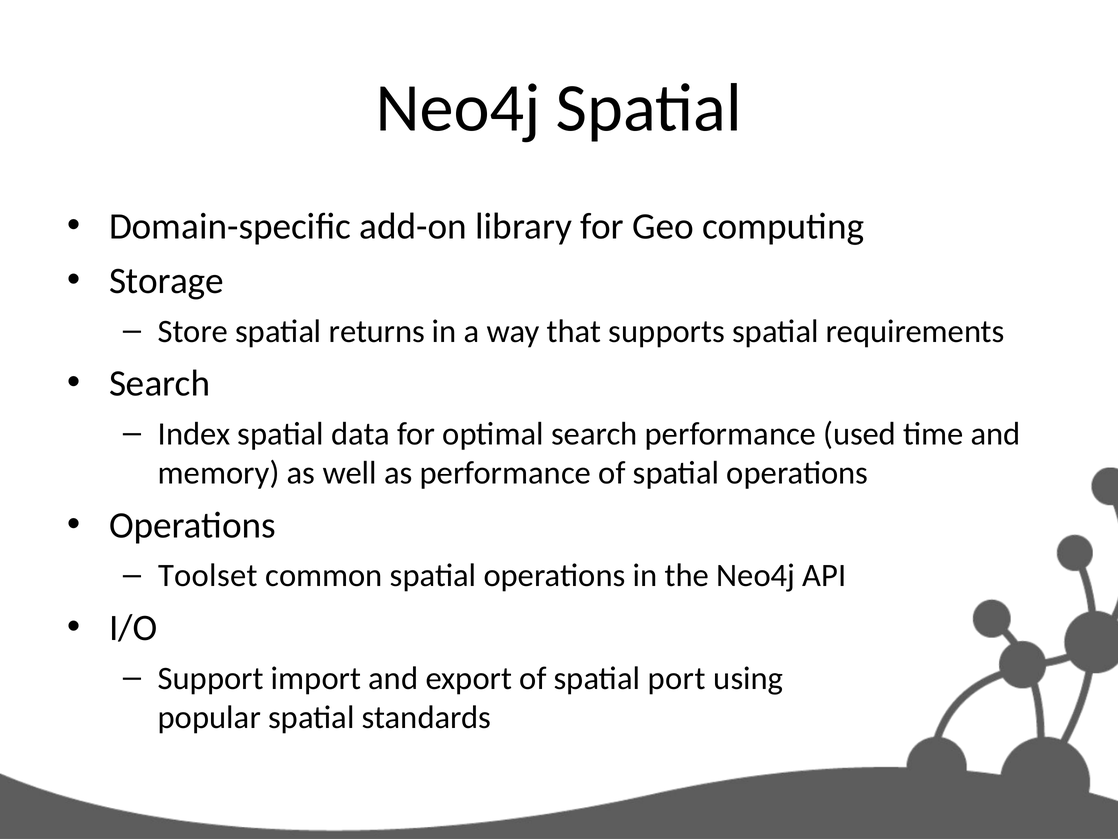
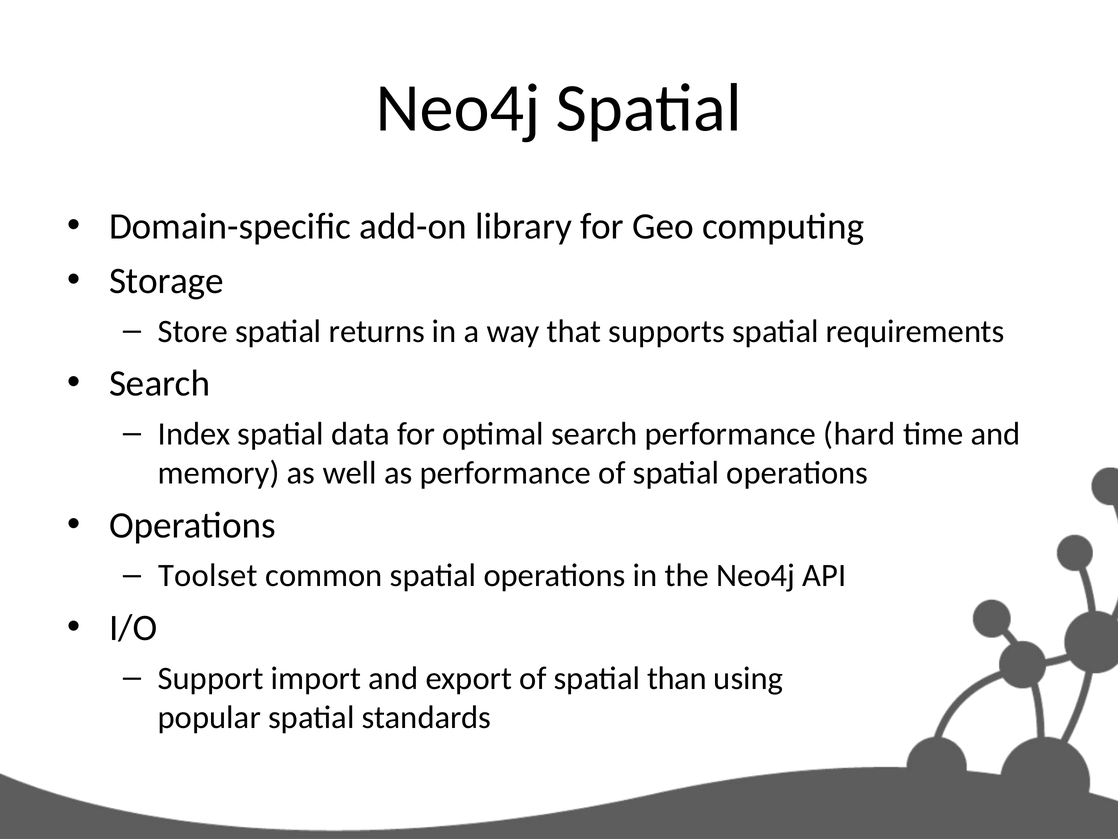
used: used -> hard (859, 434)
port: port -> than (677, 678)
